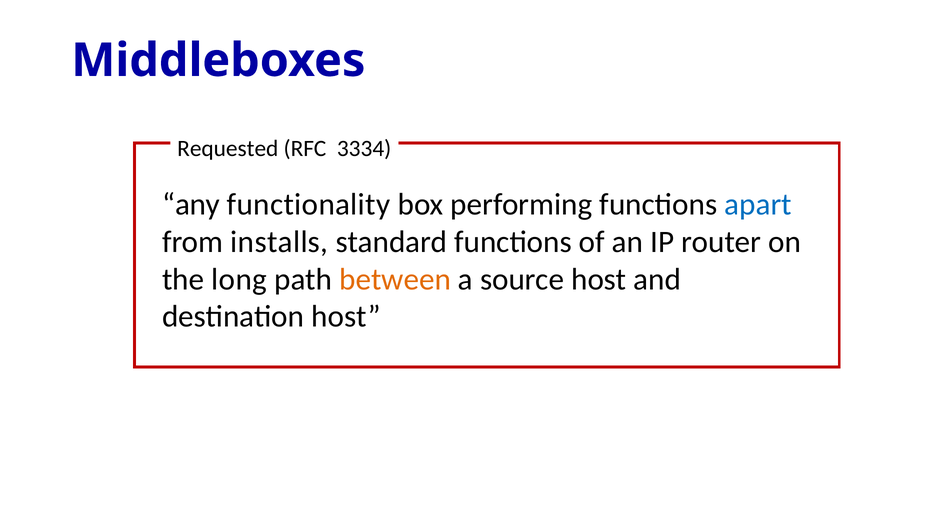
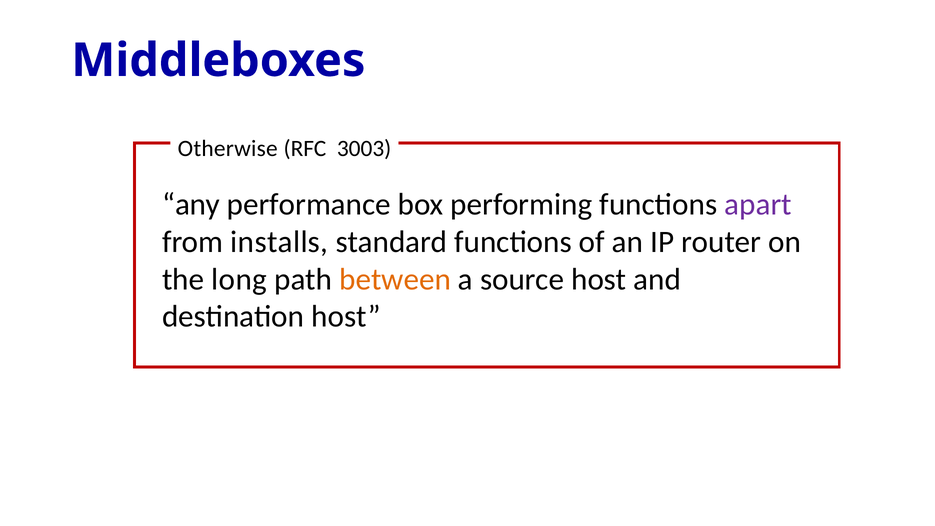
Requested: Requested -> Otherwise (228, 148)
3334: 3334 -> 3003 (364, 148)
functionality: functionality -> performance (309, 204)
apart colour: blue -> purple (758, 204)
